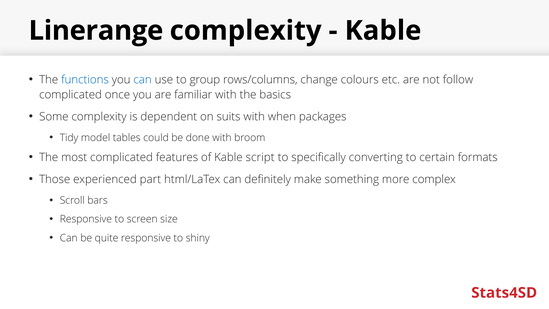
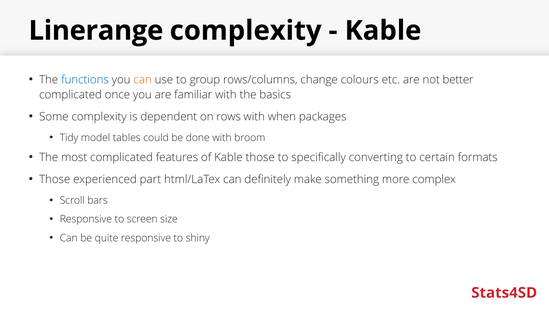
can colour: blue -> orange (143, 80)
follow: follow -> better (458, 80)
suits: suits -> rows (229, 117)
Kable script: script -> those (260, 157)
